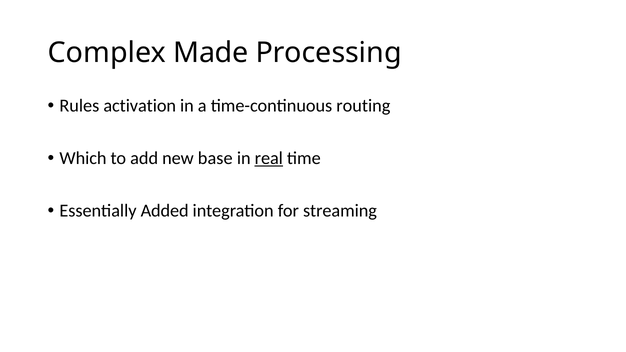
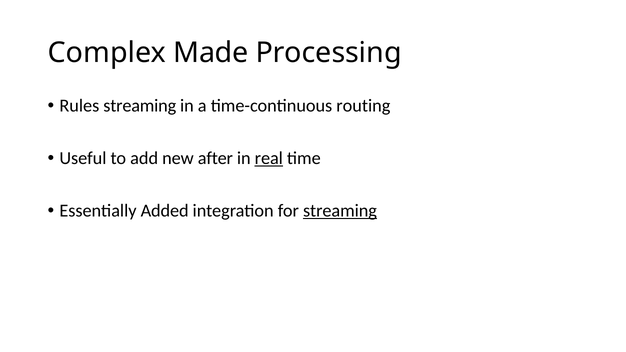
Rules activation: activation -> streaming (140, 106)
Which: Which -> Useful (83, 158)
base: base -> after (215, 158)
streaming underline: none -> present (340, 211)
